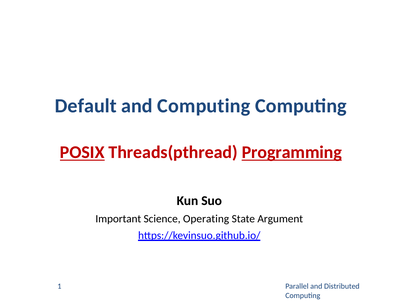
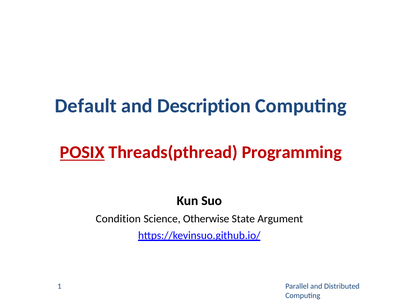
and Computing: Computing -> Description (204, 106)
Programming underline: present -> none (292, 153)
Important: Important -> Condition (118, 219)
Operating: Operating -> Otherwise (206, 219)
